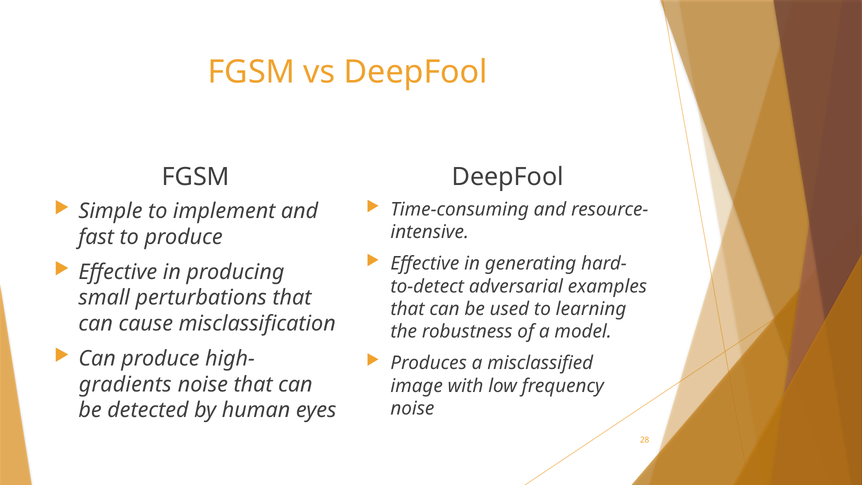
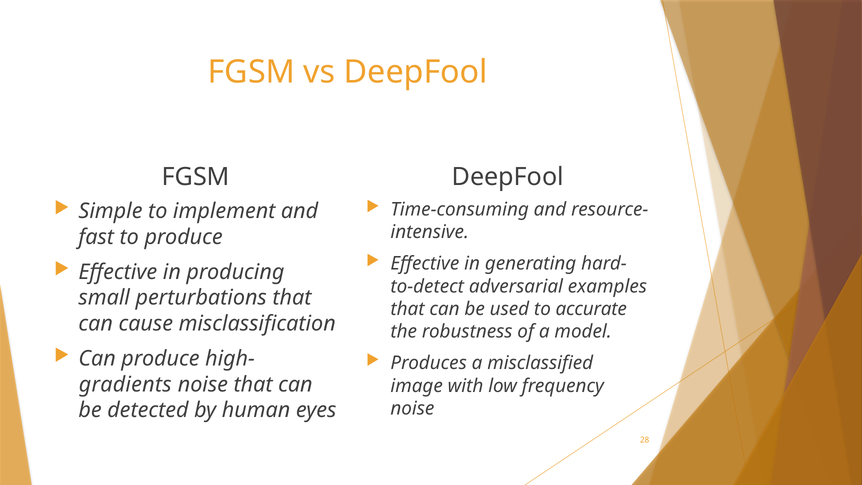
learning: learning -> accurate (591, 309)
